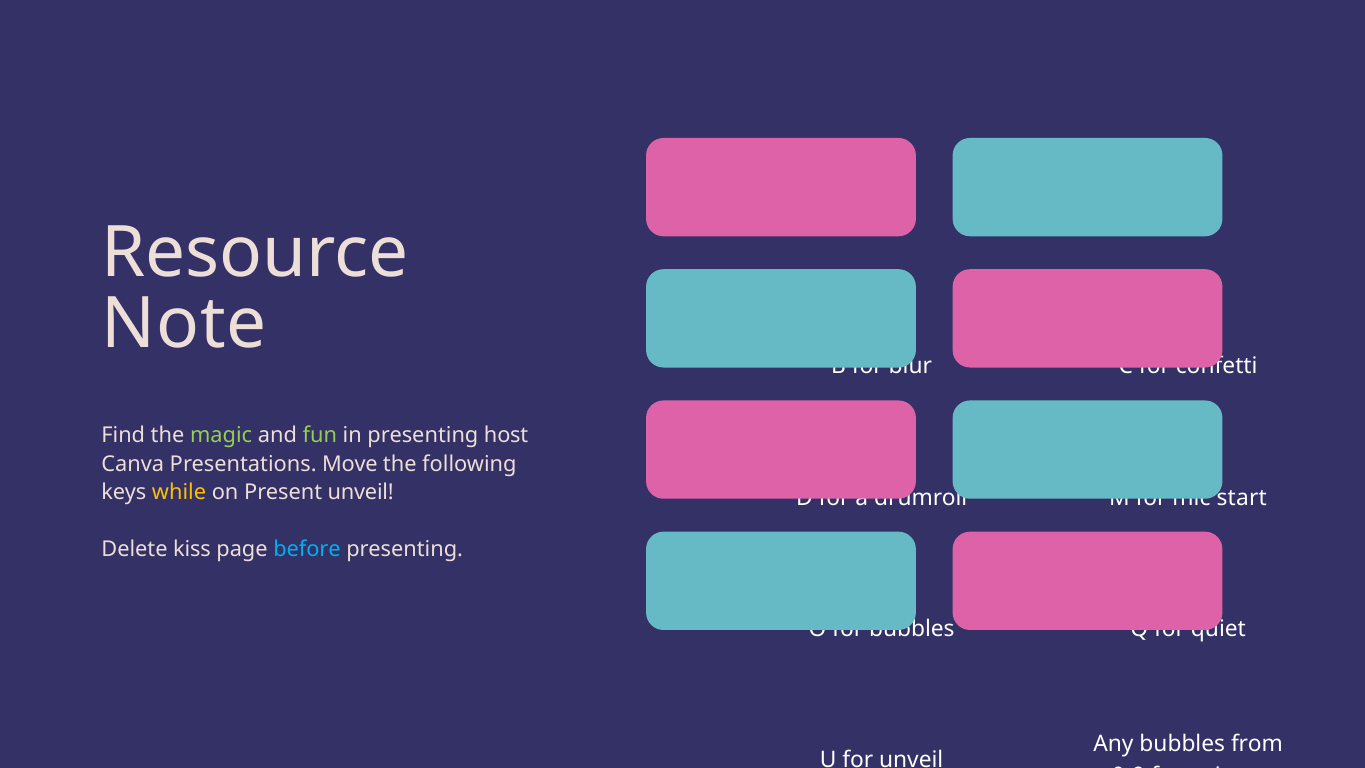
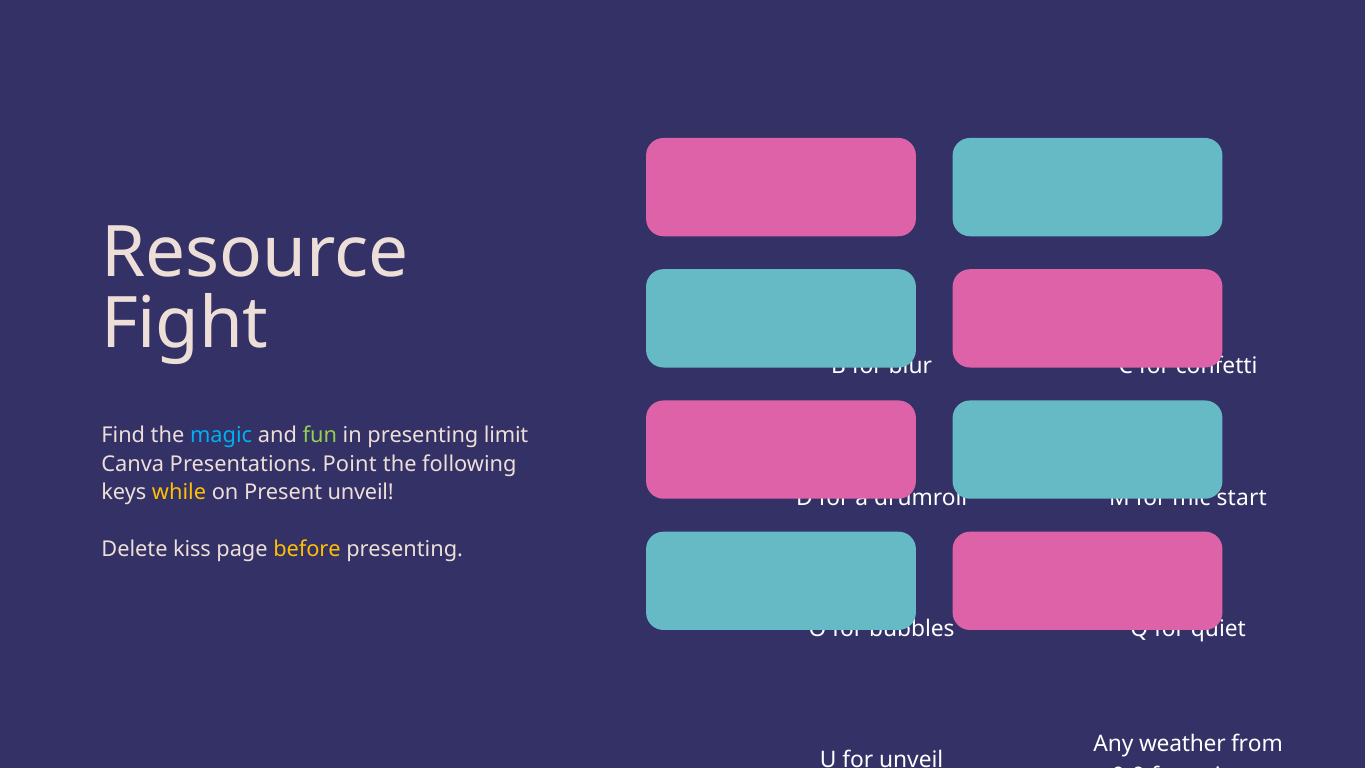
Note: Note -> Fight (185, 324)
magic colour: light green -> light blue (221, 435)
host: host -> limit (506, 435)
Move: Move -> Point (350, 464)
before colour: light blue -> yellow (307, 549)
Any bubbles: bubbles -> weather (1182, 744)
